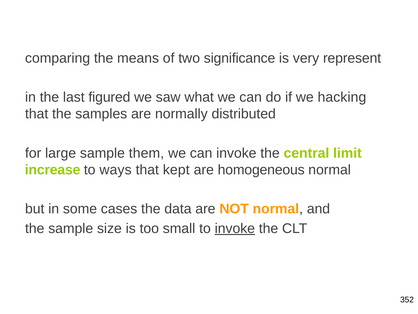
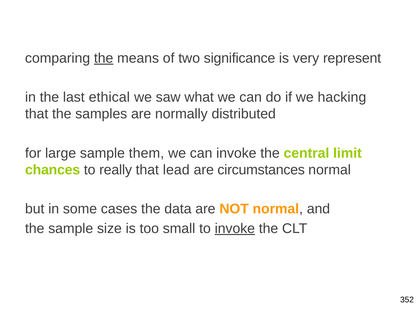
the underline: none -> present (104, 58)
figured: figured -> ethical (109, 97)
increase: increase -> chances (53, 170)
ways: ways -> really (116, 170)
kept: kept -> lead (176, 170)
homogeneous: homogeneous -> circumstances (261, 170)
